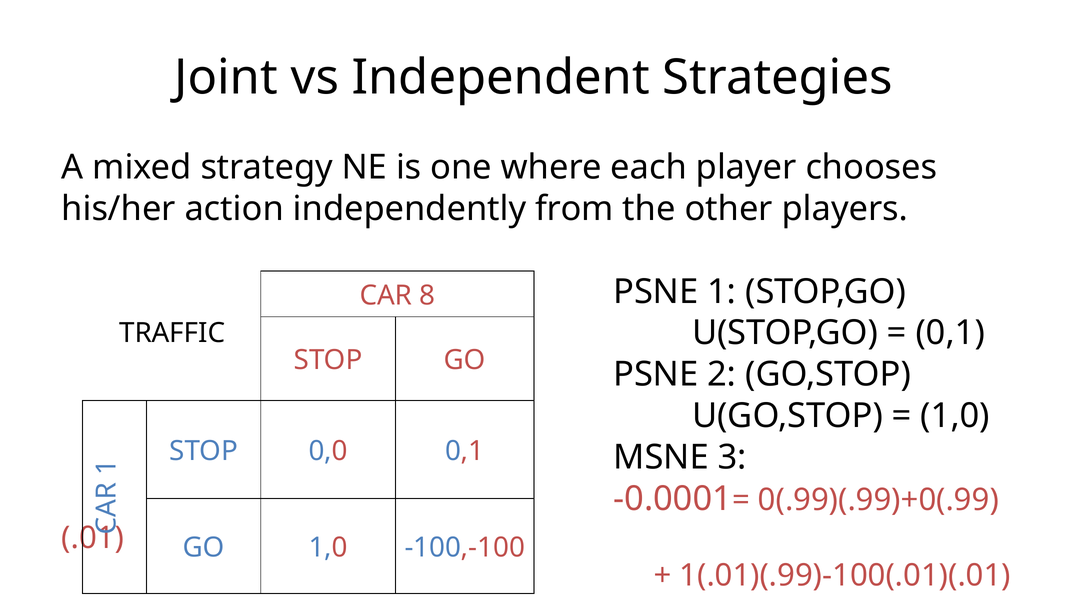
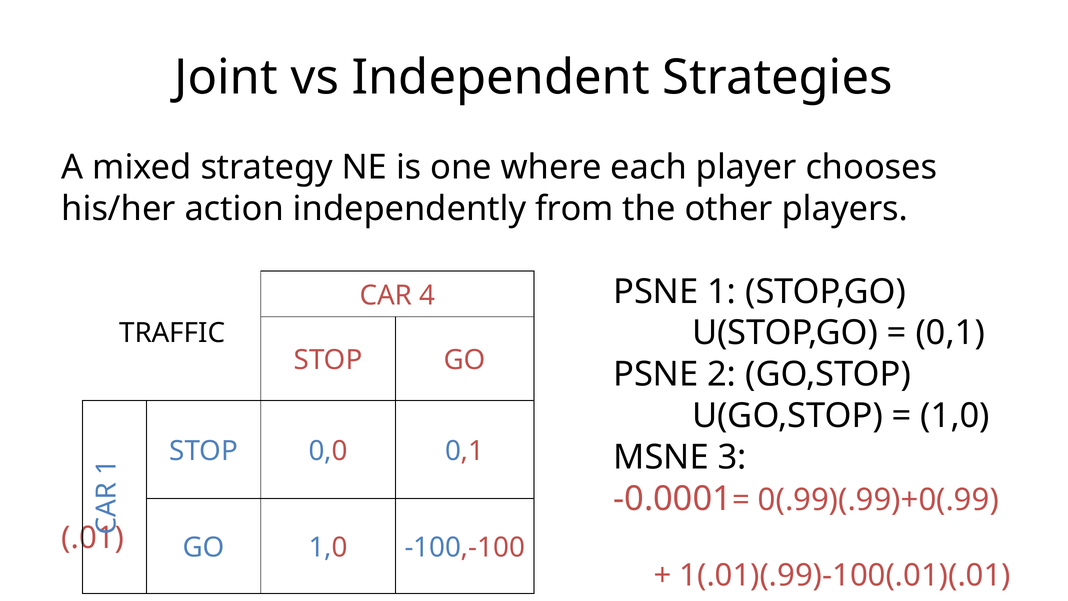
8: 8 -> 4 (427, 295)
